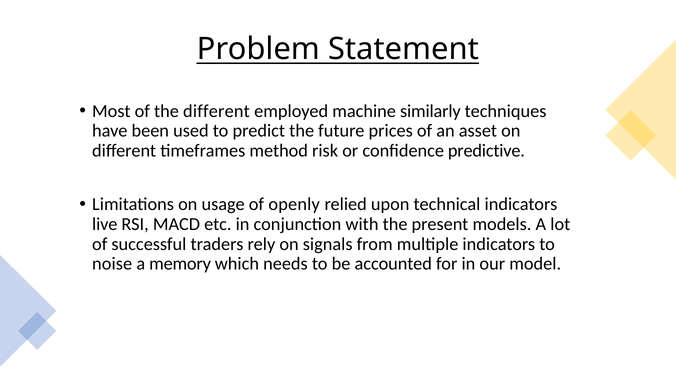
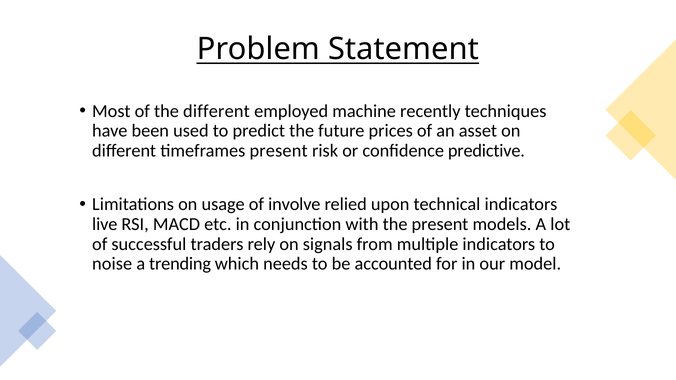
similarly: similarly -> recently (430, 111)
timeframes method: method -> present (279, 151)
openly: openly -> involve (294, 205)
memory: memory -> trending (180, 264)
